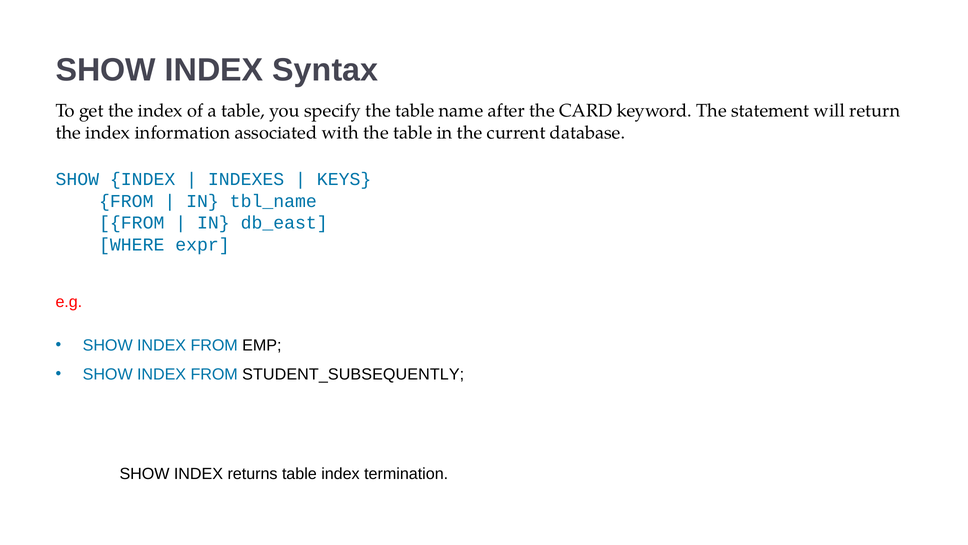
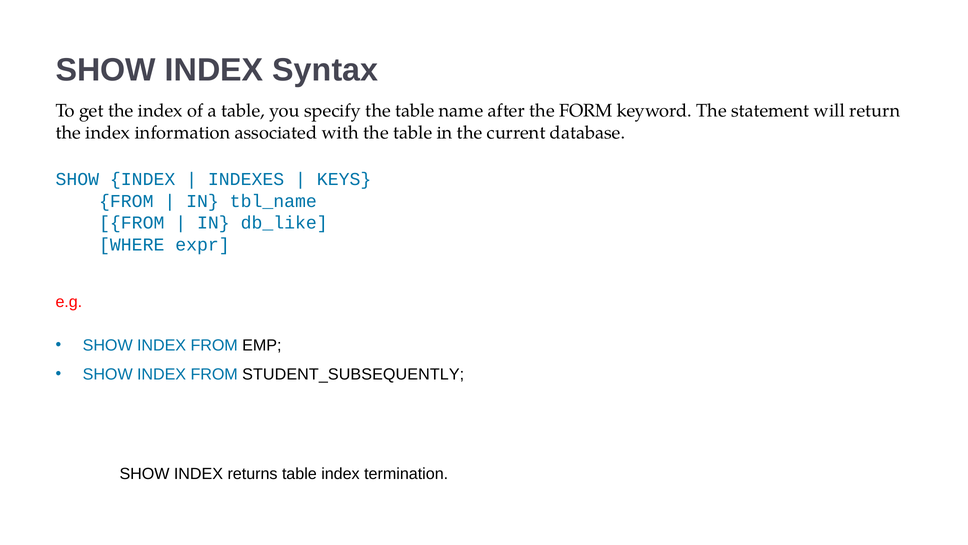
CARD: CARD -> FORM (586, 111)
db_east: db_east -> db_like (284, 223)
